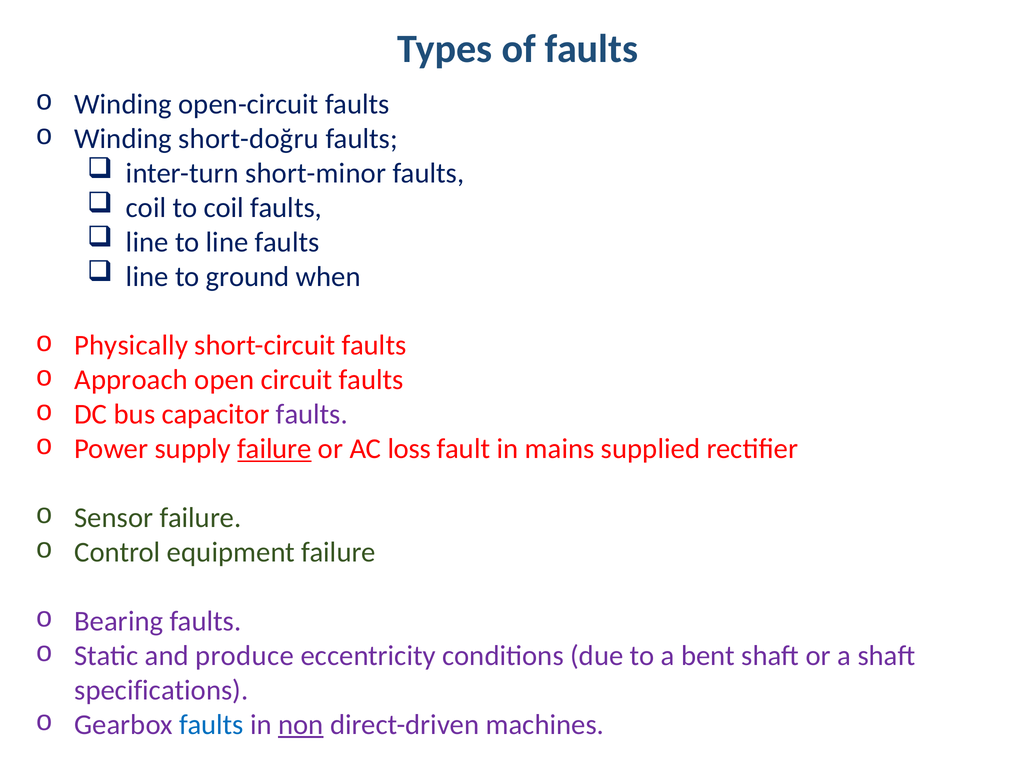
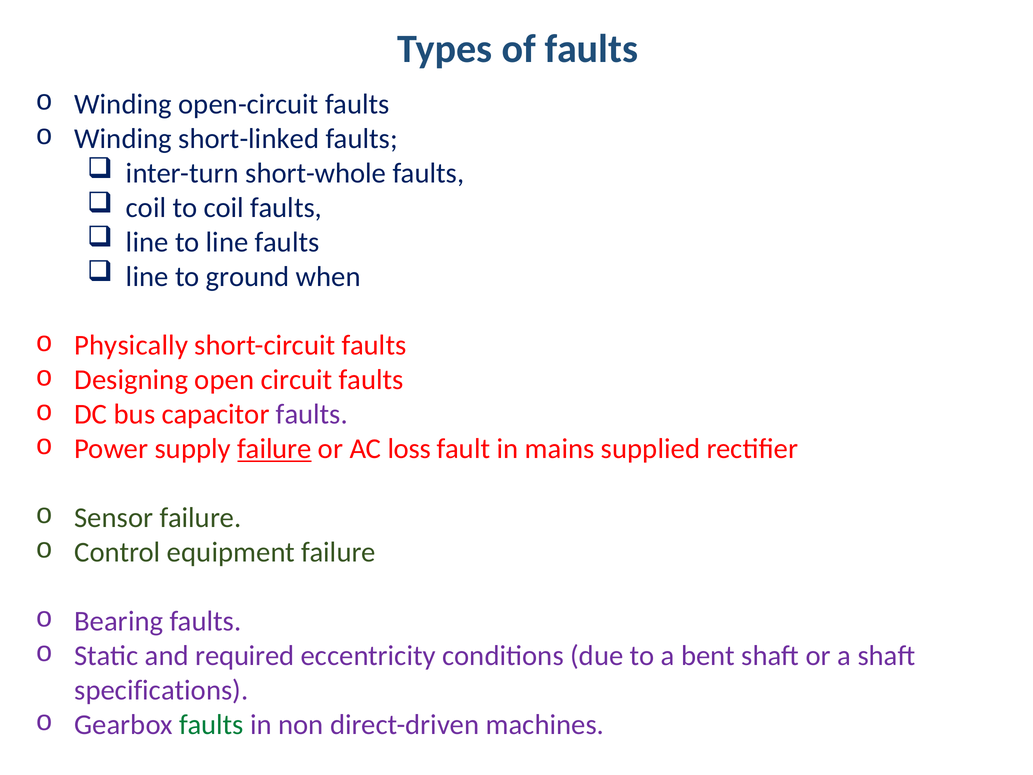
short-doğru: short-doğru -> short-linked (249, 139)
short-minor: short-minor -> short-whole (316, 173)
Approach: Approach -> Designing (131, 380)
produce: produce -> required (245, 655)
faults colour: blue -> green (211, 724)
non underline: present -> none (301, 724)
